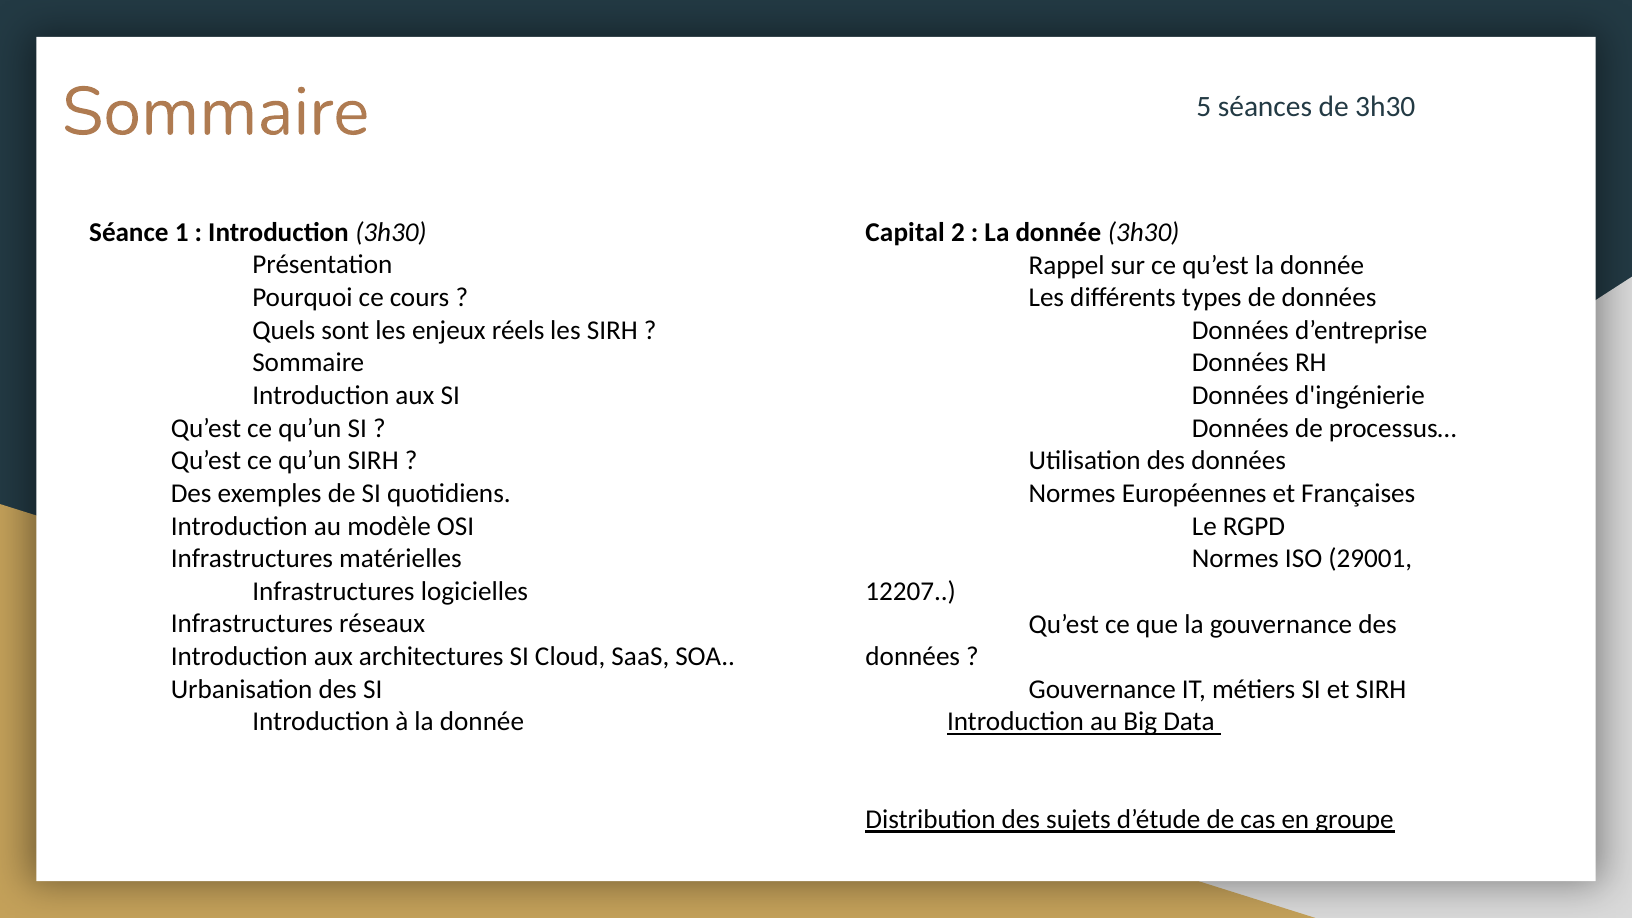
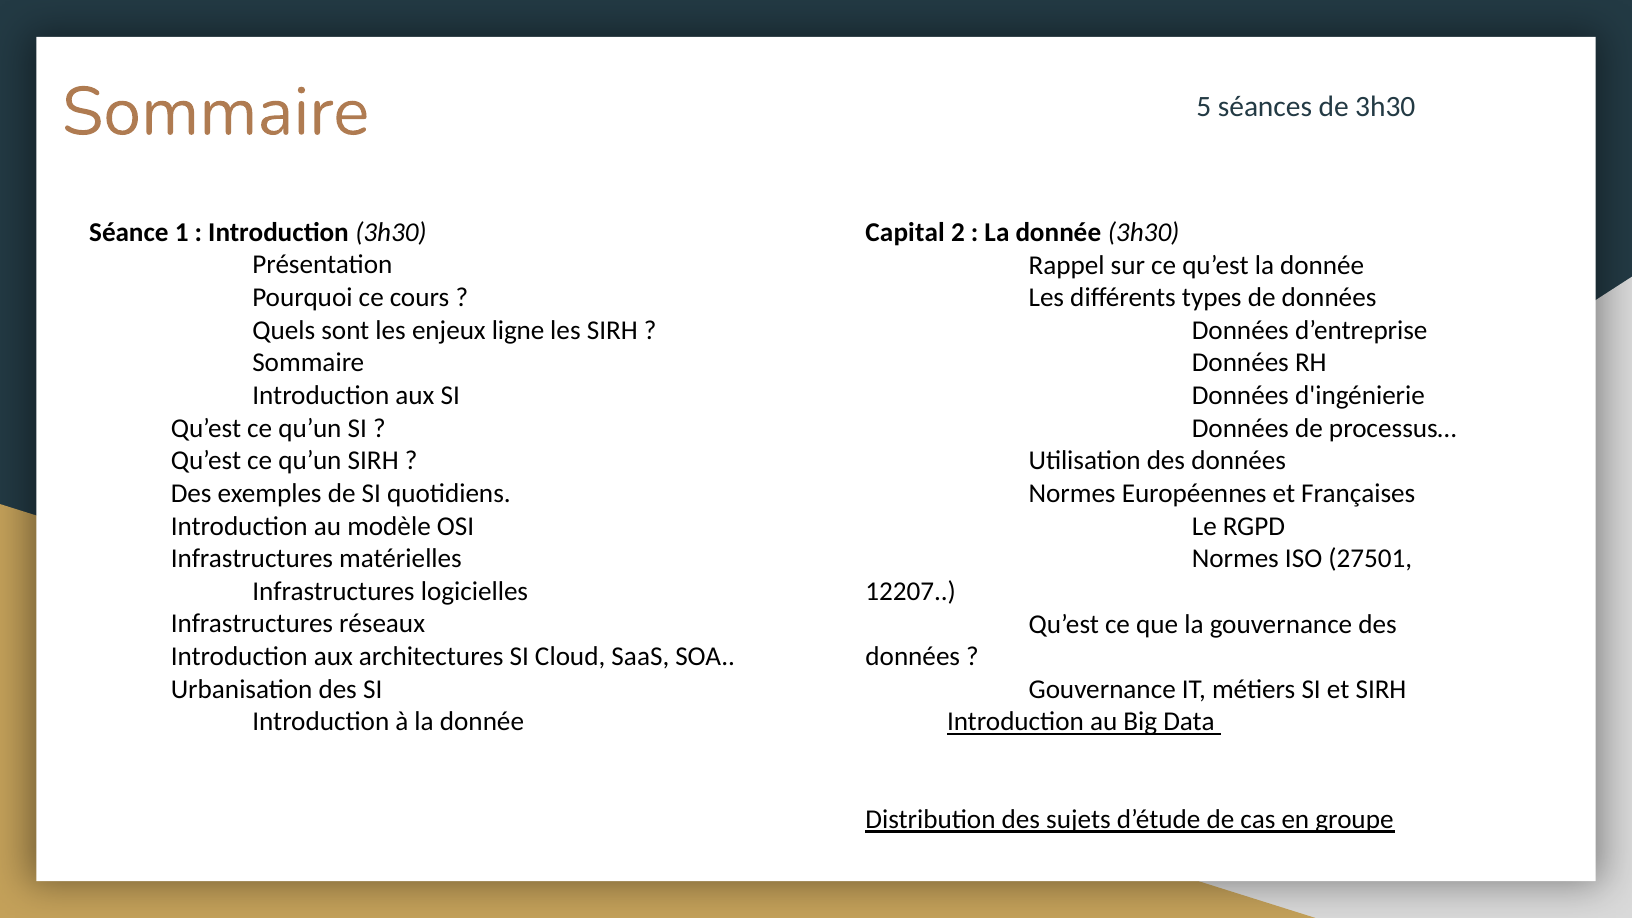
réels: réels -> ligne (518, 330)
29001: 29001 -> 27501 (1370, 559)
